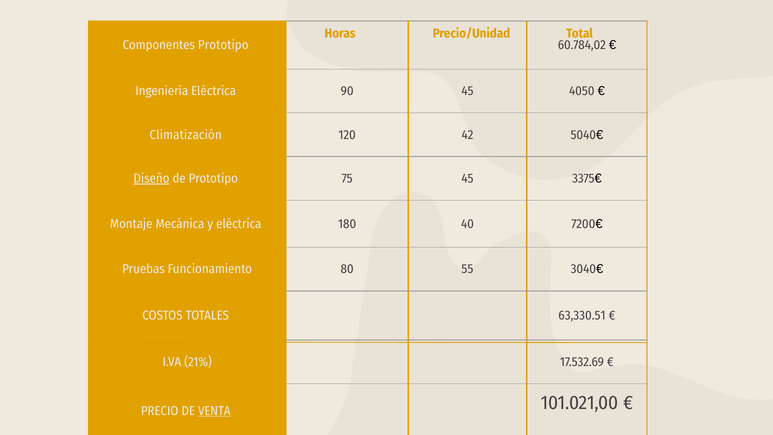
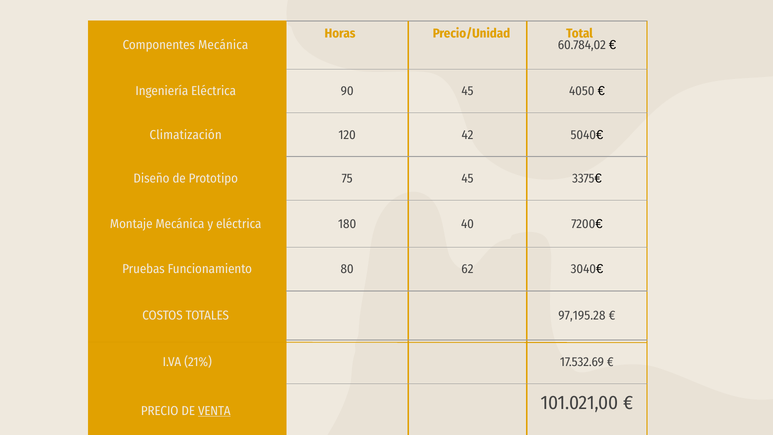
Componentes Prototipo: Prototipo -> Mecánica (223, 45)
Diseño underline: present -> none (151, 178)
55: 55 -> 62 (467, 269)
63,330.51: 63,330.51 -> 97,195.28 (582, 315)
